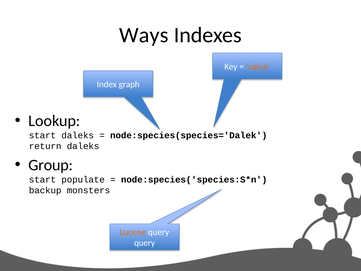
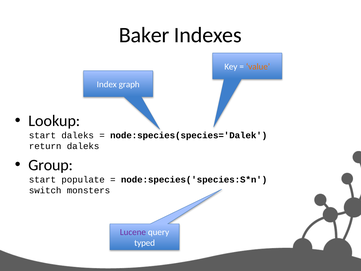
Ways: Ways -> Baker (144, 35)
backup: backup -> switch (45, 190)
Lucene colour: orange -> purple (133, 232)
query: query -> typed (145, 243)
